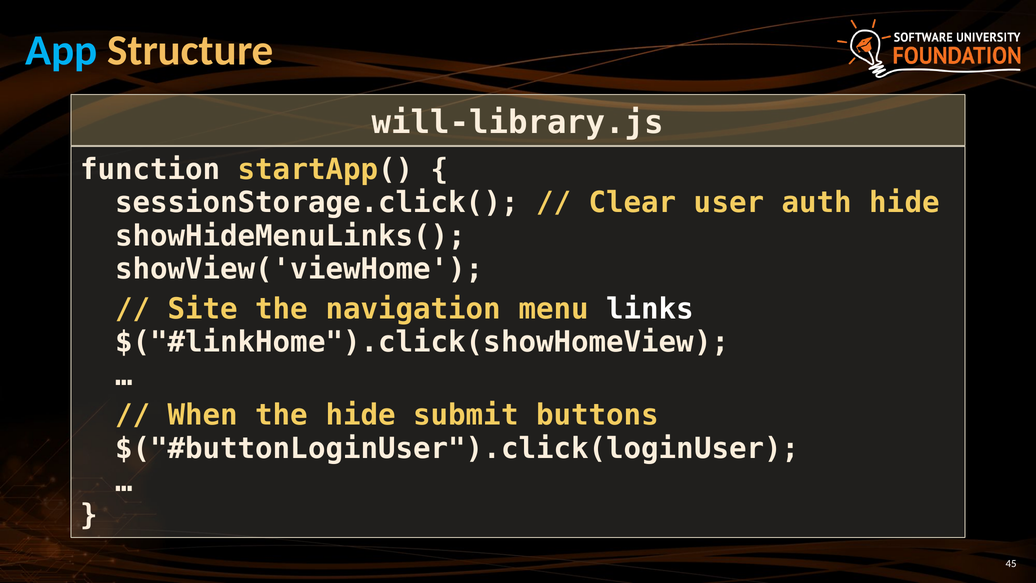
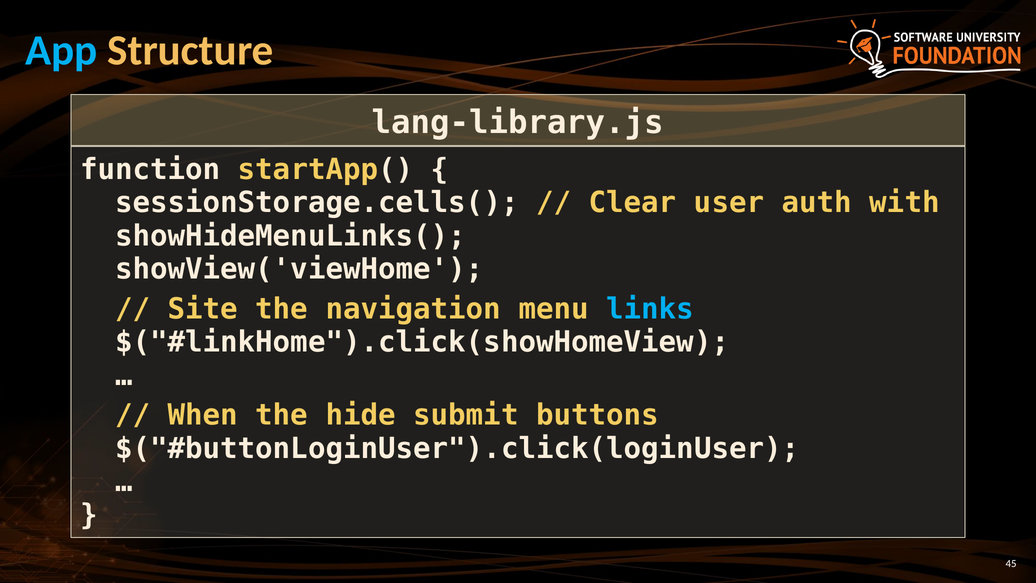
will-library.js: will-library.js -> lang-library.js (518, 122)
sessionStorage.click(: sessionStorage.click( -> sessionStorage.cells( (317, 203)
auth hide: hide -> with (905, 203)
links colour: white -> light blue (650, 309)
